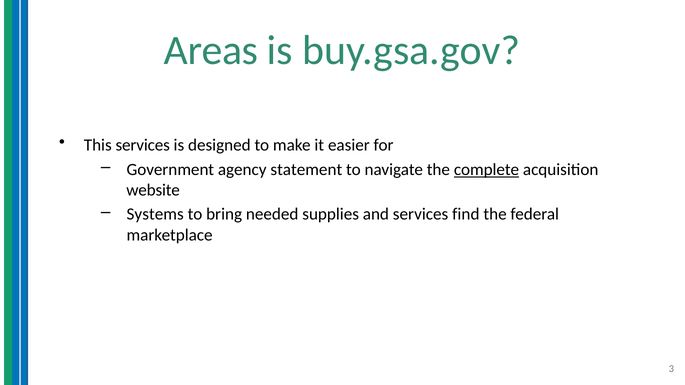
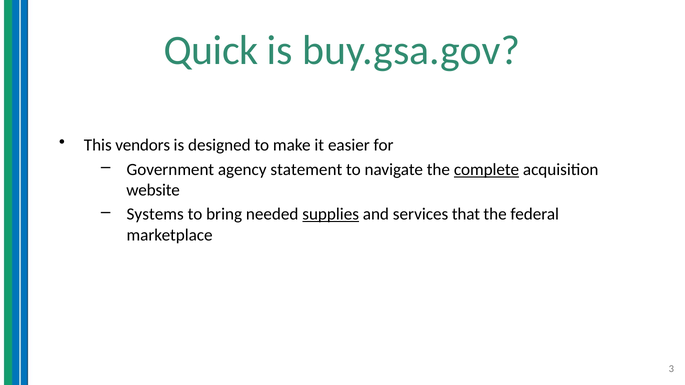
Areas: Areas -> Quick (211, 50)
This services: services -> vendors (143, 145)
supplies underline: none -> present (331, 215)
find: find -> that (466, 215)
